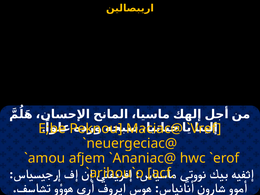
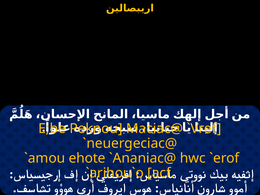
afjem: afjem -> ehote (87, 158)
